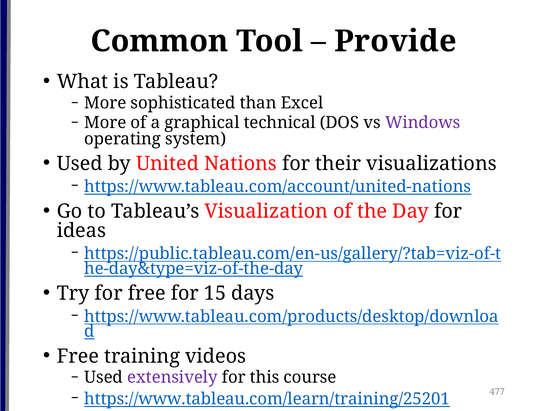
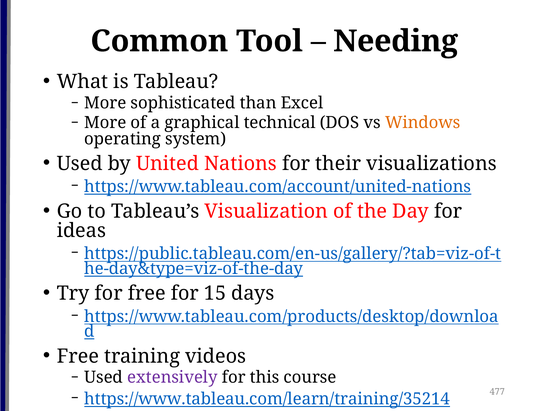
Provide: Provide -> Needing (396, 41)
Windows colour: purple -> orange (423, 123)
https://www.tableau.com/learn/training/25201: https://www.tableau.com/learn/training/25201 -> https://www.tableau.com/learn/training/35214 (267, 399)
